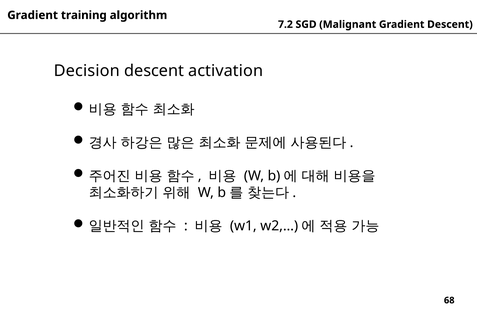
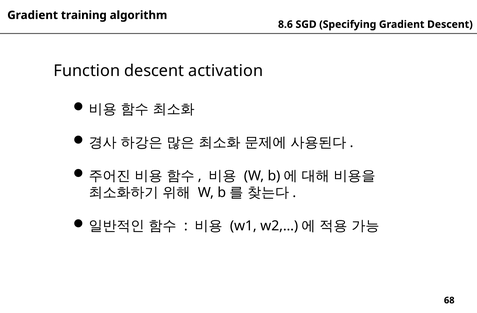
7.2: 7.2 -> 8.6 (285, 24)
Malignant: Malignant -> Specifying (348, 24)
Decision: Decision -> Function (87, 71)
